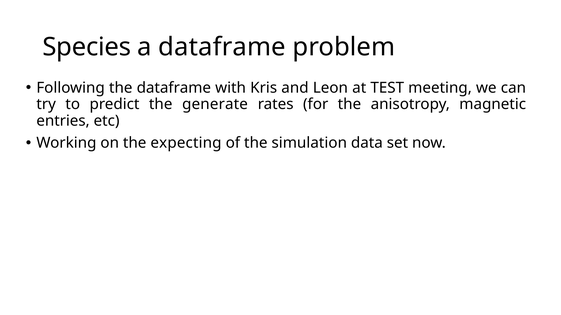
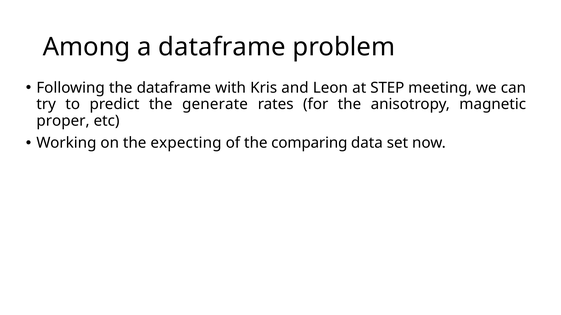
Species: Species -> Among (87, 47)
TEST: TEST -> STEP (387, 88)
entries: entries -> proper (63, 121)
simulation: simulation -> comparing (309, 143)
